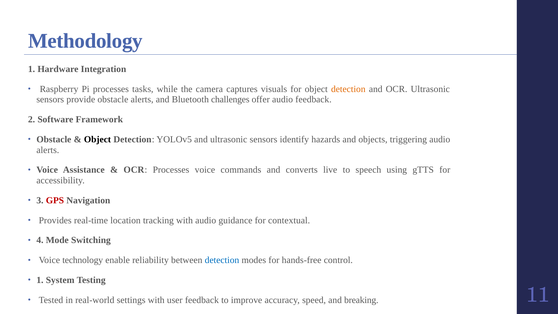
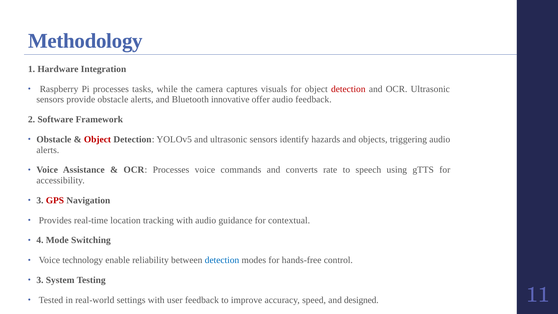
detection colour: orange -> red (348, 89)
challenges: challenges -> innovative (230, 100)
Object colour: black -> red (97, 139)
live: live -> rate (330, 170)
1: 1 -> 3 (40, 280)
breaking: breaking -> designed (361, 300)
